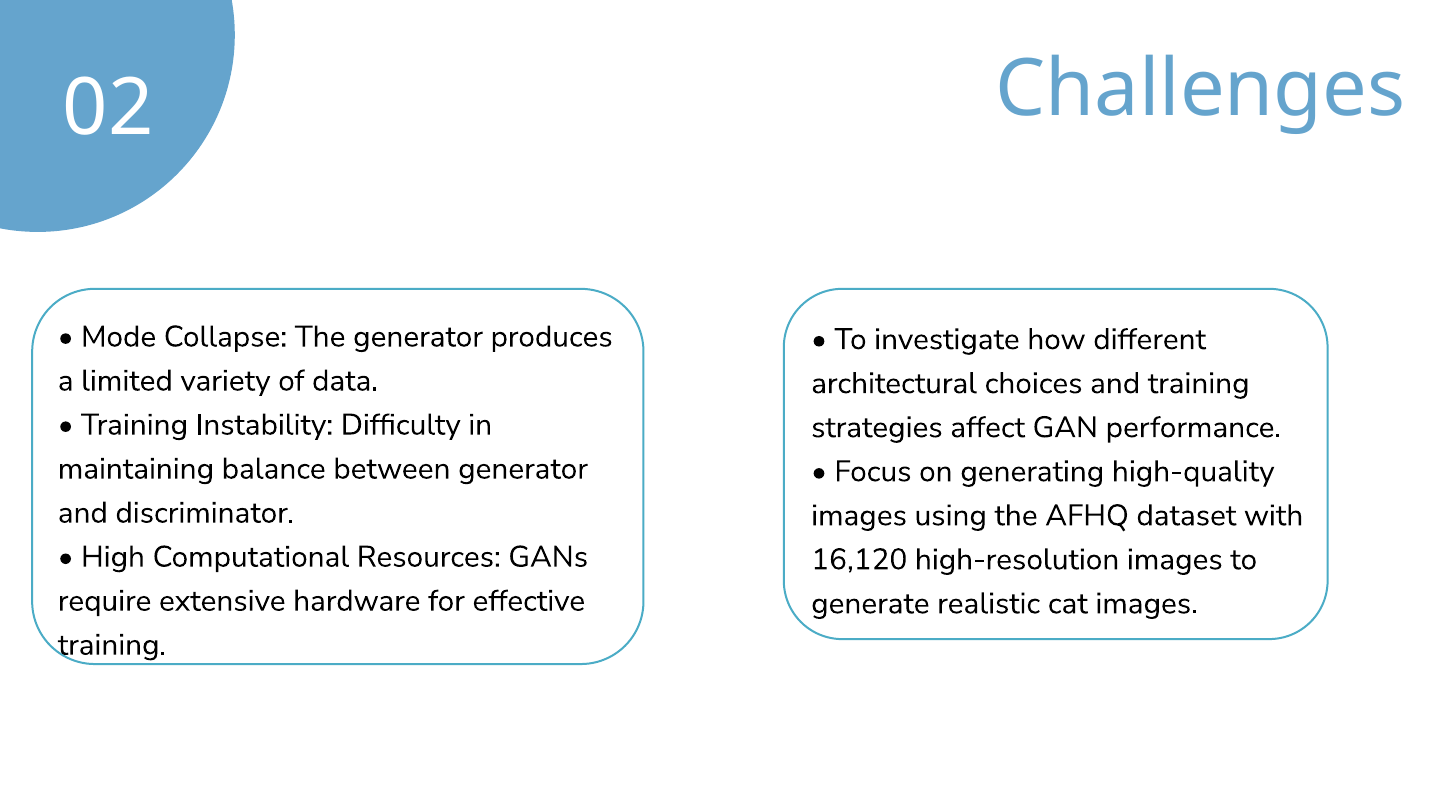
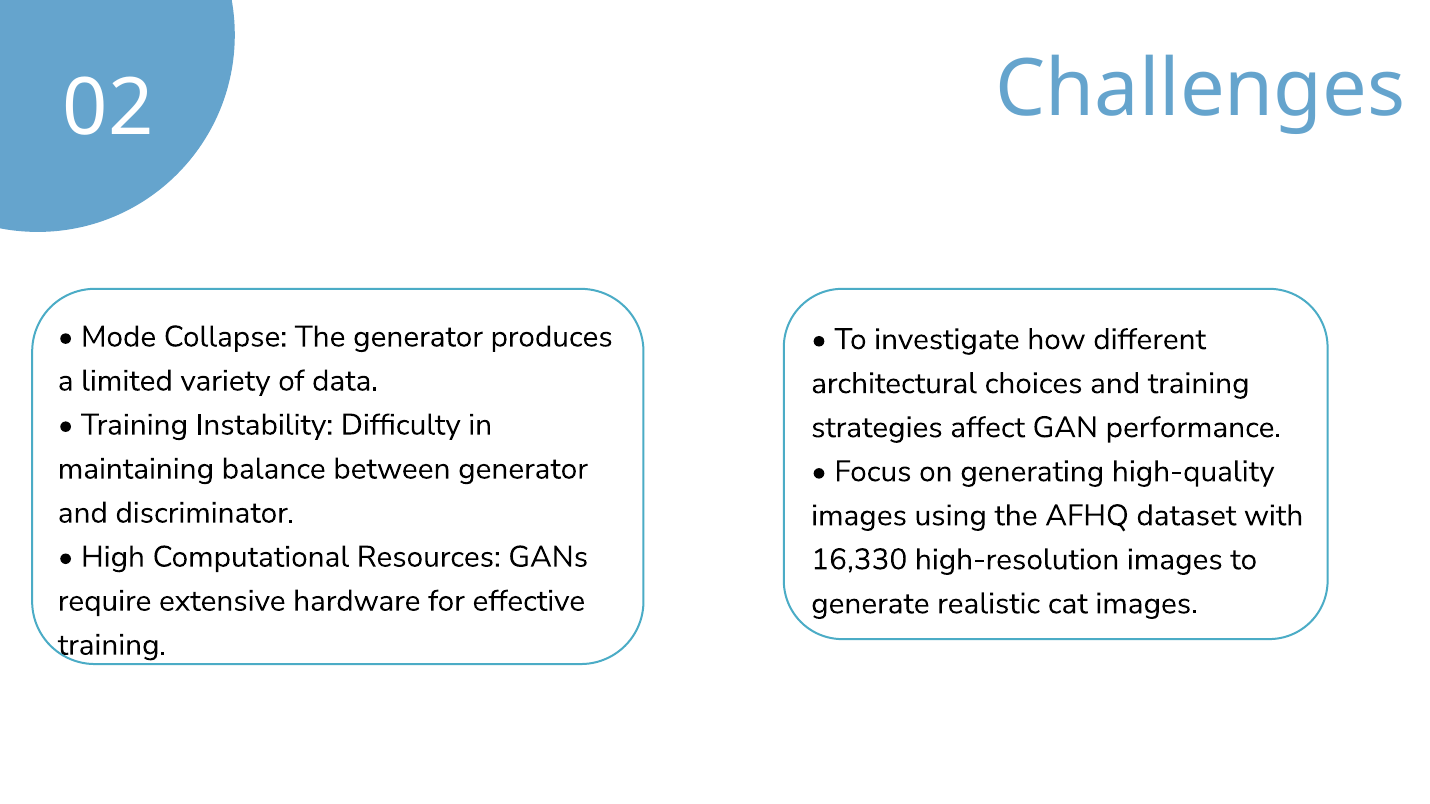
16,120: 16,120 -> 16,330 (859, 560)
